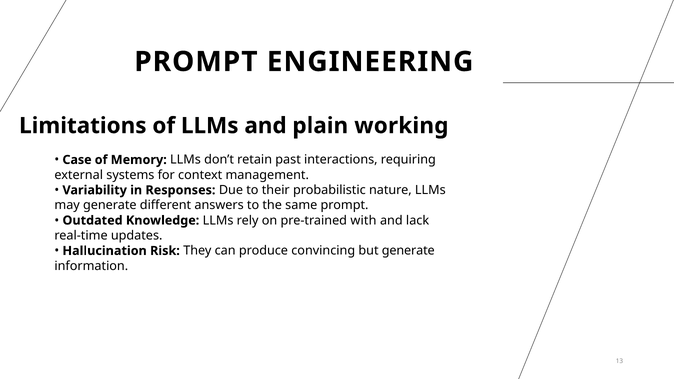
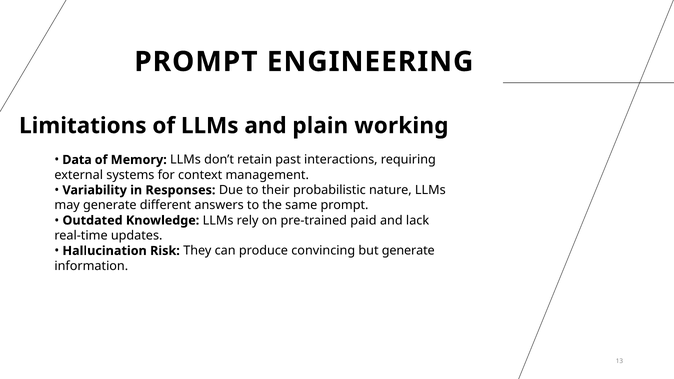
Case: Case -> Data (77, 160)
with: with -> paid (363, 221)
